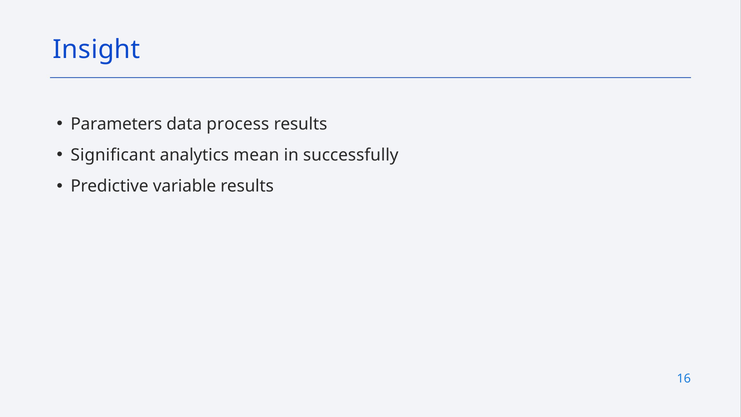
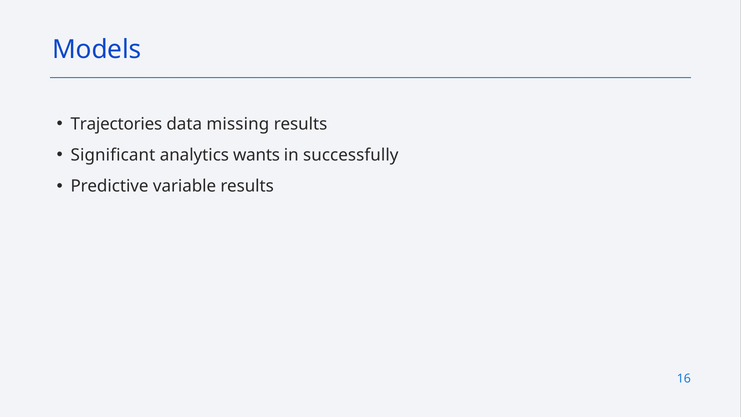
Insight: Insight -> Models (97, 49)
Parameters: Parameters -> Trajectories (116, 124)
process: process -> missing (238, 124)
mean: mean -> wants (257, 155)
